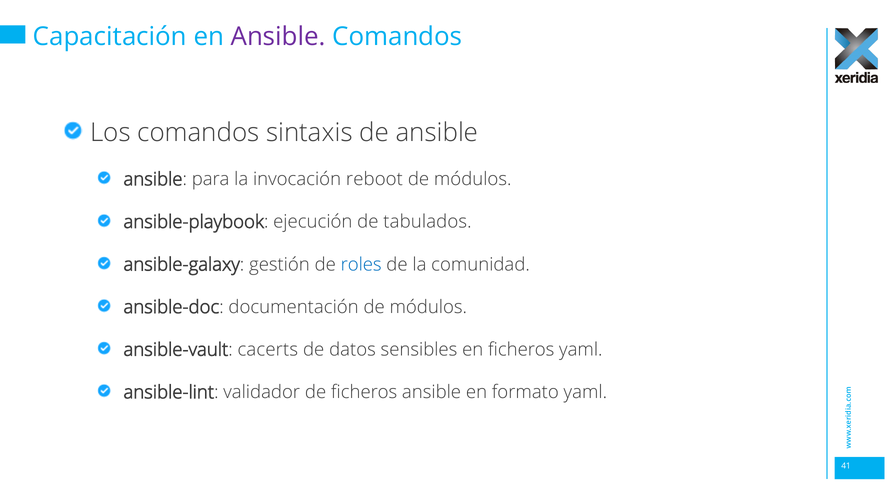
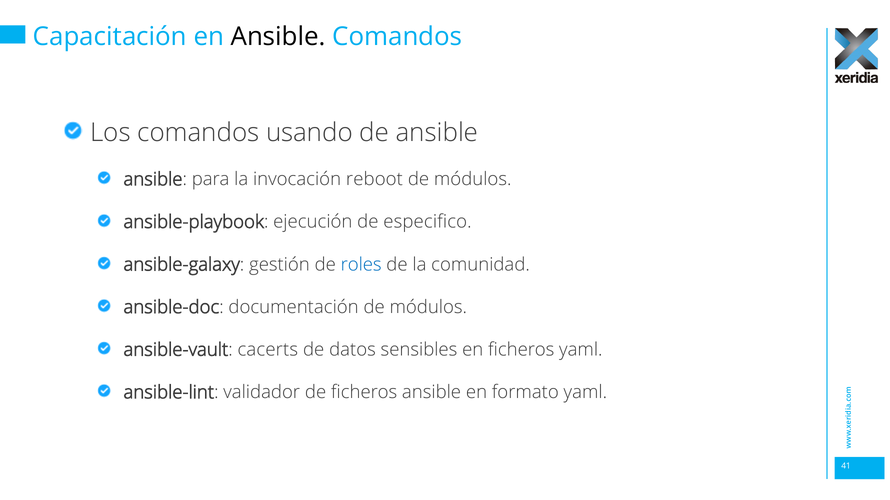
Ansible colour: purple -> black (278, 37)
sintaxis: sintaxis -> usando (309, 133)
tabulados: tabulados -> especifico (427, 222)
